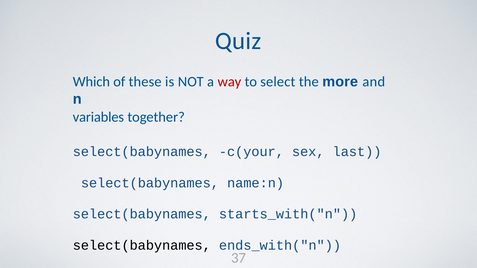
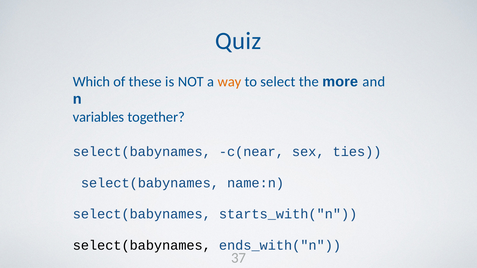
way colour: red -> orange (229, 82)
c(your: c(your -> c(near (251, 152)
last: last -> ties (357, 152)
